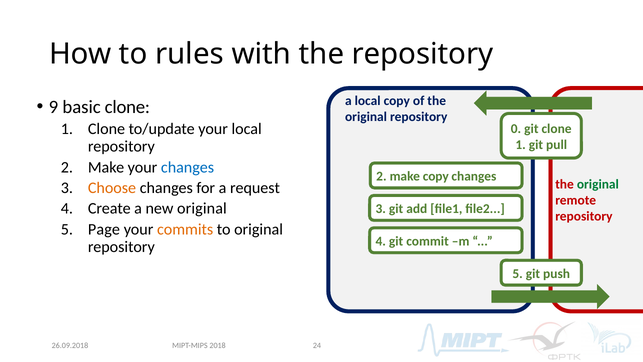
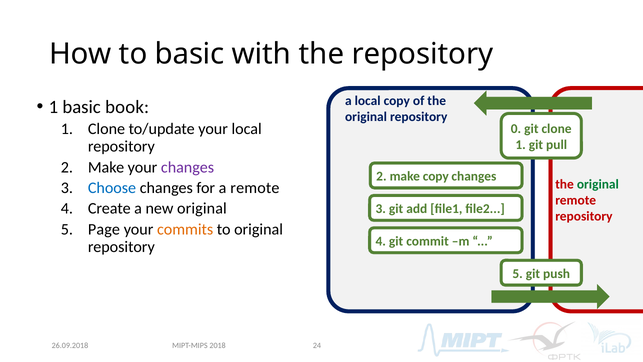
to rules: rules -> basic (190, 54)
9: 9 -> 1 (53, 107)
basic clone: clone -> book (127, 107)
changes colour: blue -> purple (188, 167)
Choose colour: orange -> blue (112, 188)
a request: request -> remote (255, 188)
